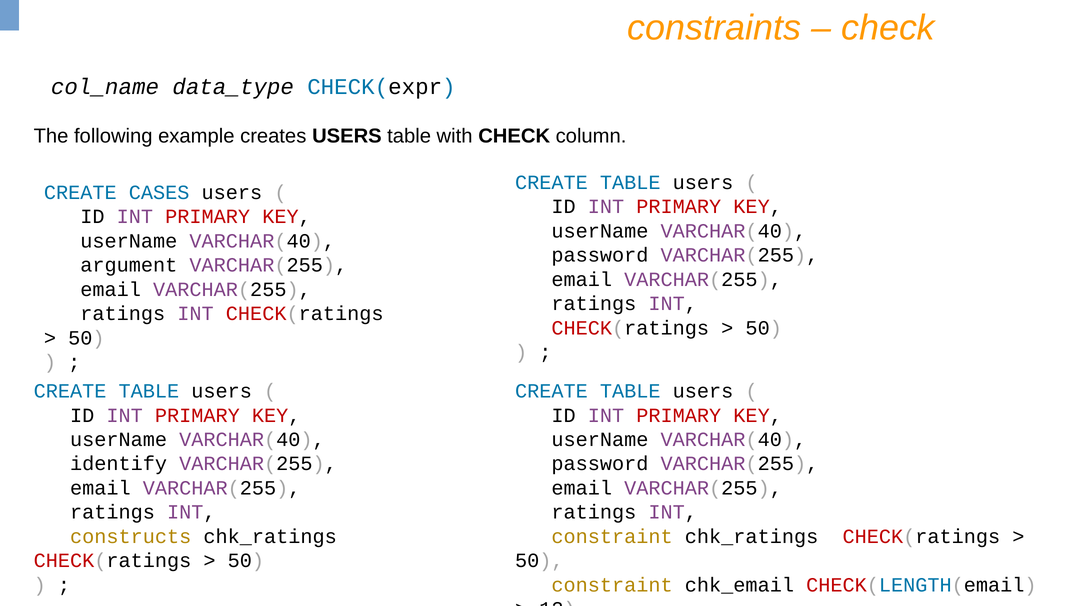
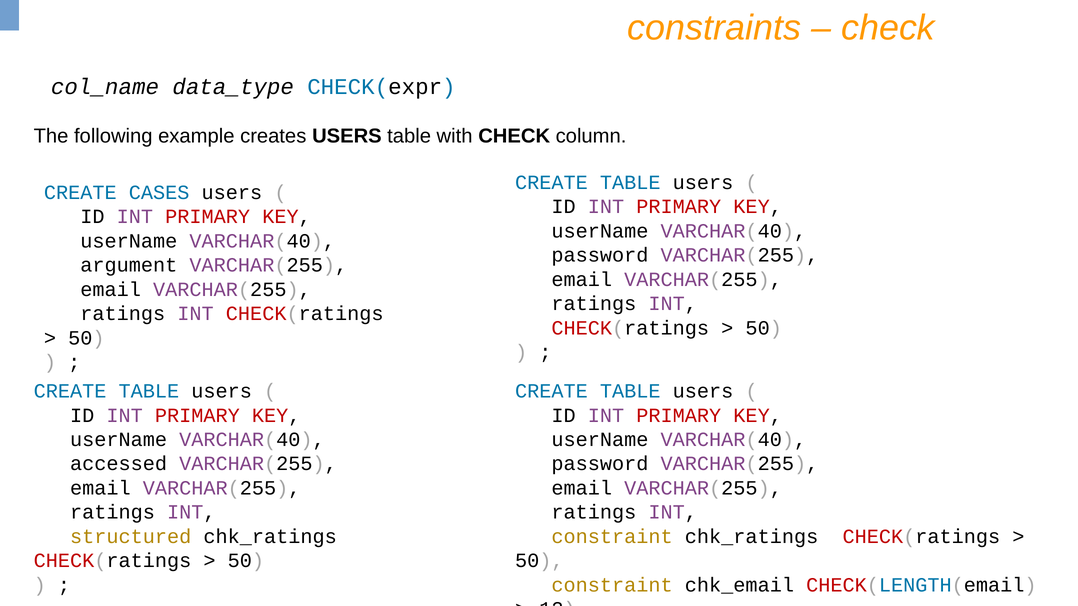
identify: identify -> accessed (119, 464)
constructs: constructs -> structured (131, 537)
